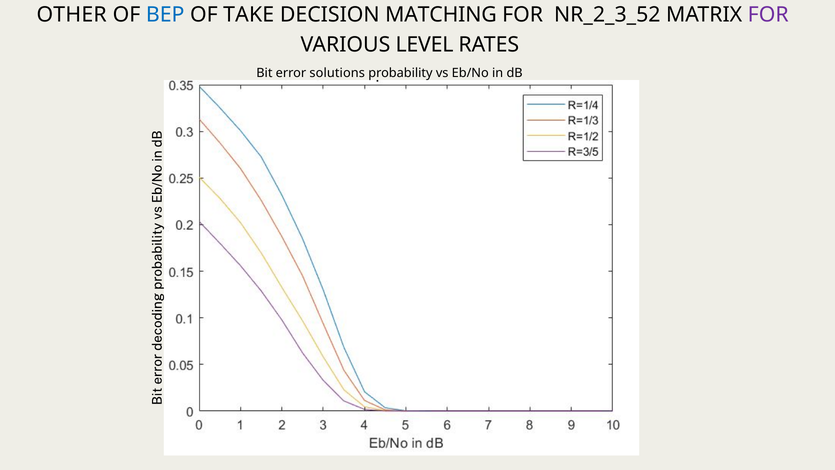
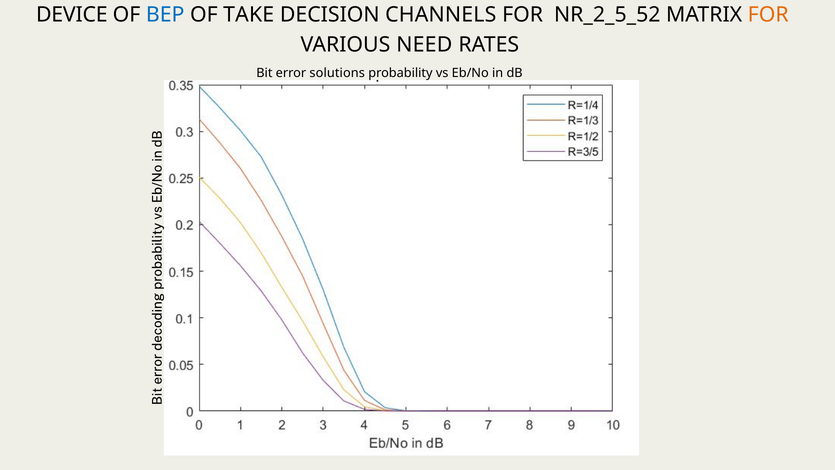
OTHER: OTHER -> DEVICE (72, 15)
MATCHING: MATCHING -> CHANNELS (441, 15)
NR_2_3_52: NR_2_3_52 -> NR_2_5_52 (607, 15)
FOR colour: purple -> orange (768, 15)
LEVEL: LEVEL -> NEED (424, 44)
